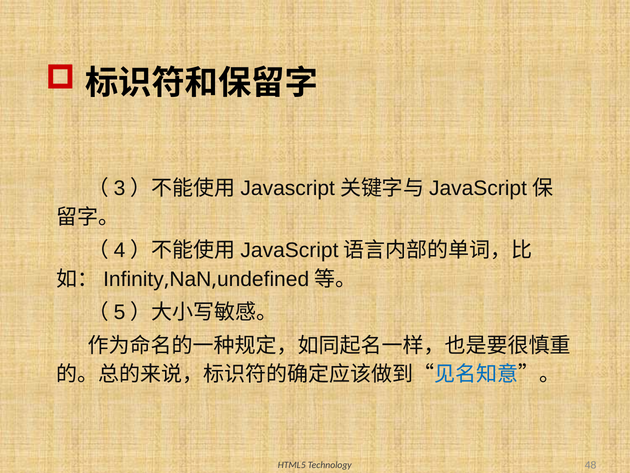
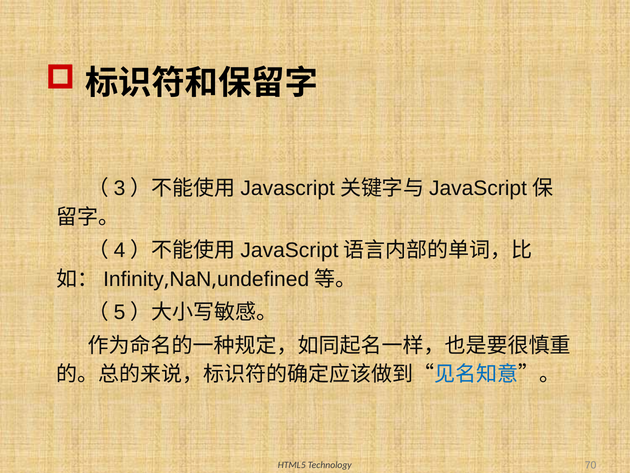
48: 48 -> 70 (591, 465)
